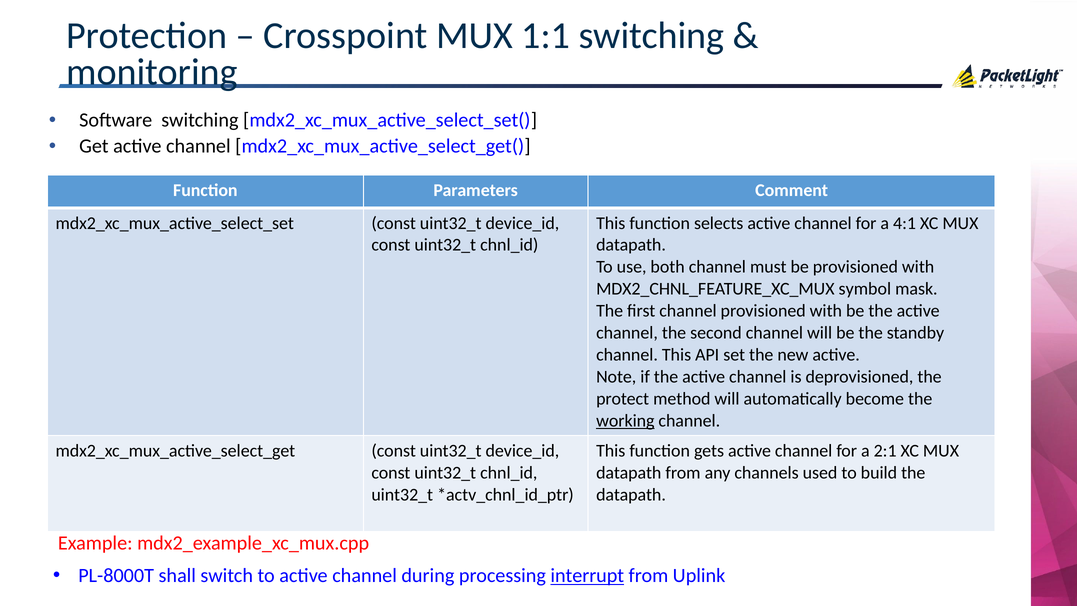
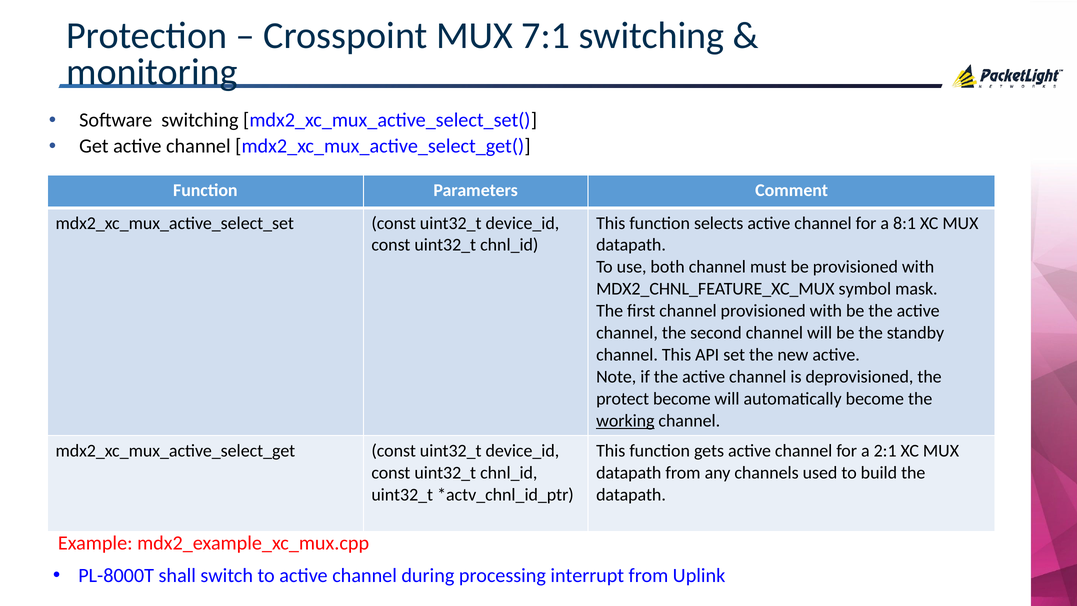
1:1: 1:1 -> 7:1 (546, 36)
4:1: 4:1 -> 8:1 (905, 223)
protect method: method -> become (682, 399)
interrupt underline: present -> none (587, 576)
